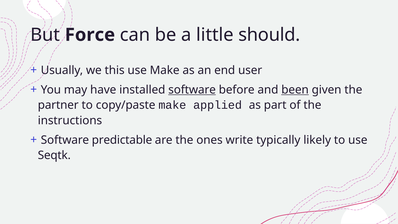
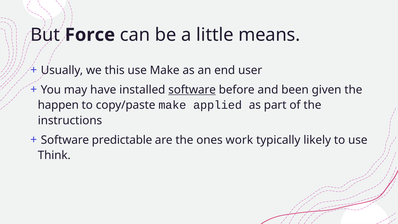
should: should -> means (269, 35)
been underline: present -> none (295, 90)
partner: partner -> happen (58, 105)
write: write -> work (239, 140)
Seqtk: Seqtk -> Think (54, 155)
